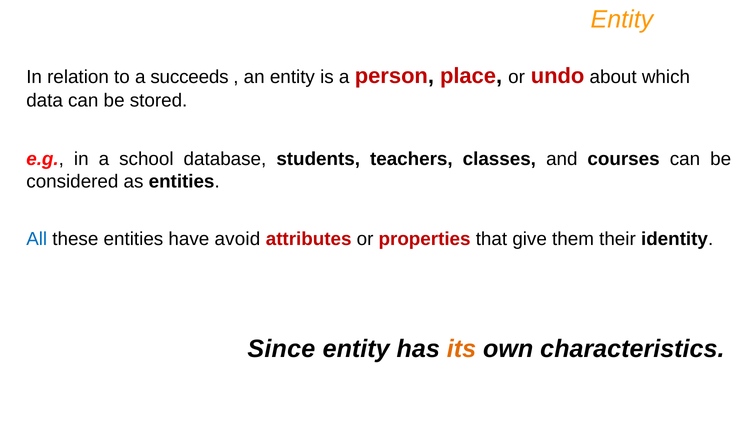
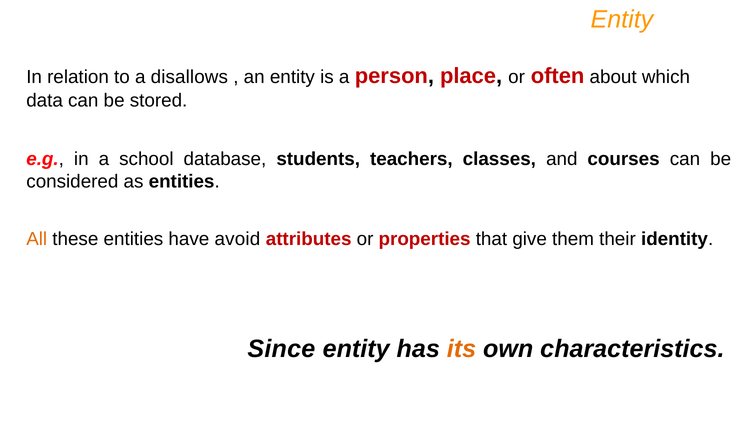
succeeds: succeeds -> disallows (189, 77)
undo: undo -> often (558, 76)
All colour: blue -> orange (37, 239)
